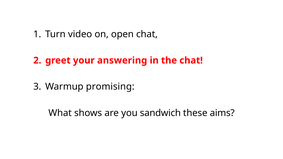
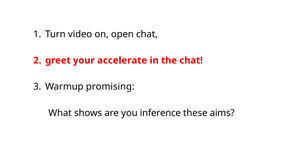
answering: answering -> accelerate (122, 60)
sandwich: sandwich -> inference (160, 113)
